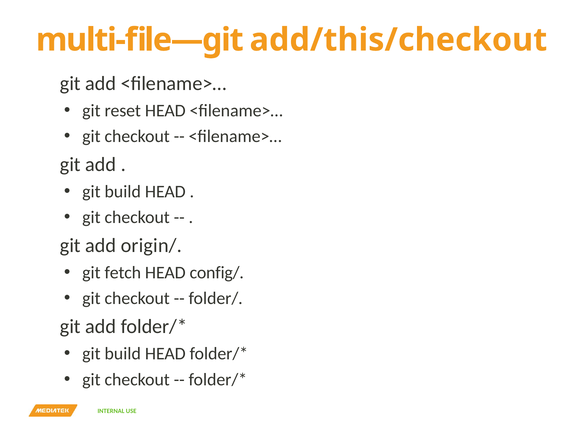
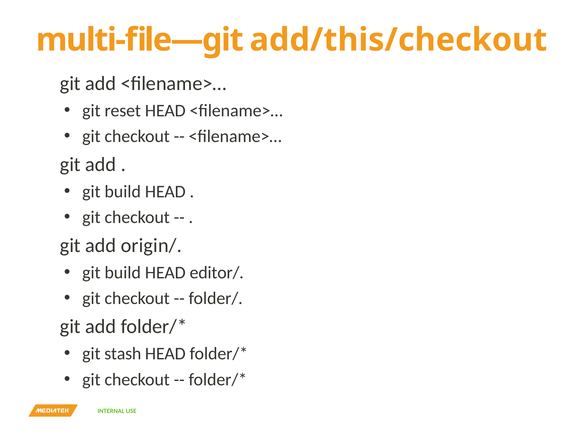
fetch: fetch -> build (123, 273)
config/: config/ -> editor/ (217, 273)
build: build -> stash (123, 354)
